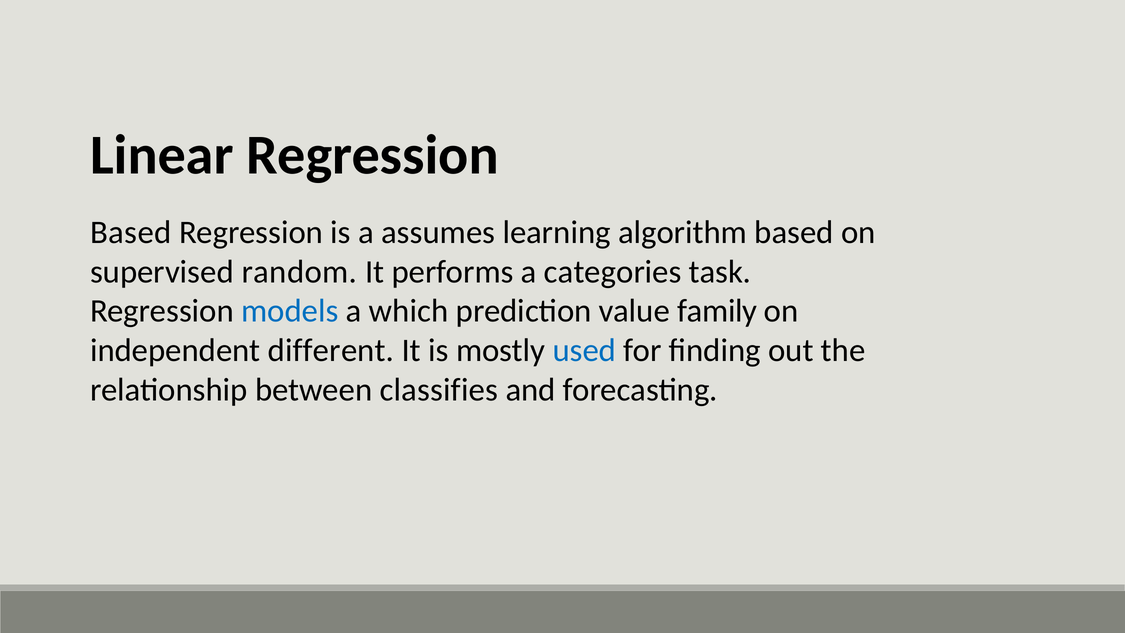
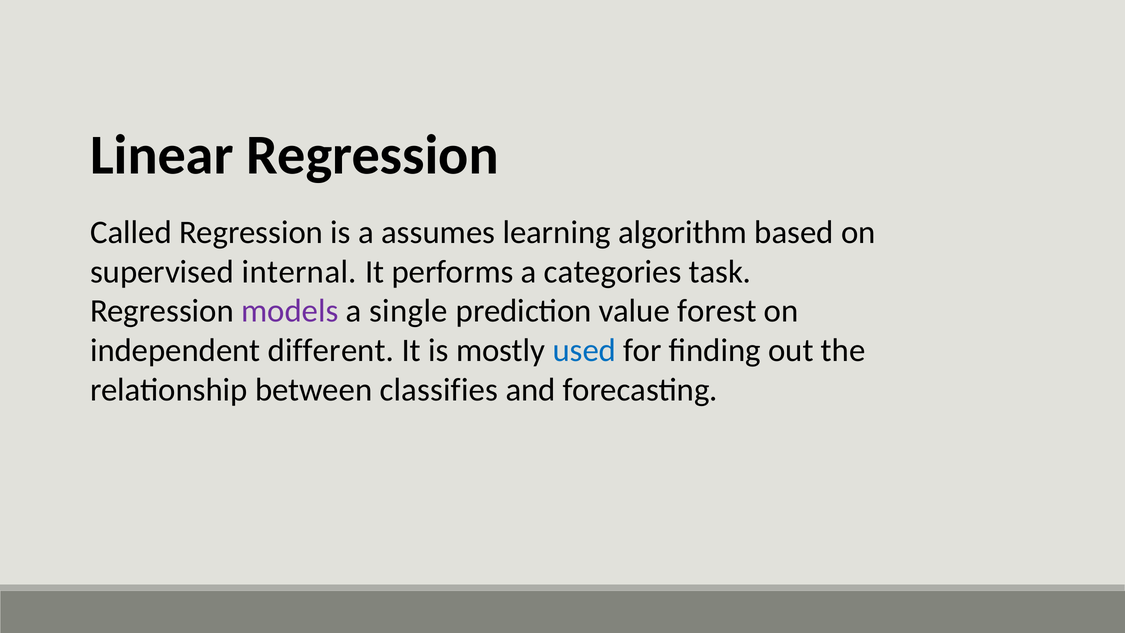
Based: Based -> Called (131, 232)
random: random -> internal (299, 272)
models colour: blue -> purple (290, 311)
which: which -> single (408, 311)
family: family -> forest (717, 311)
